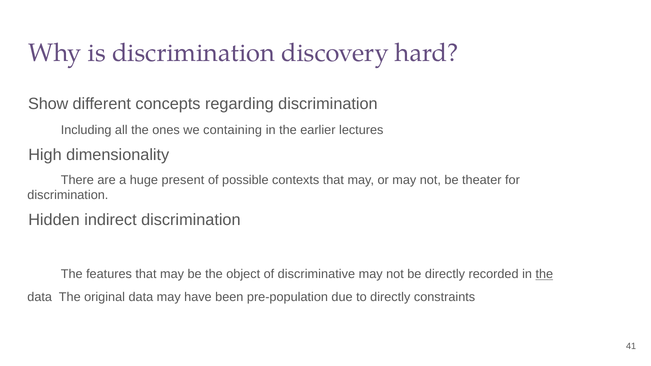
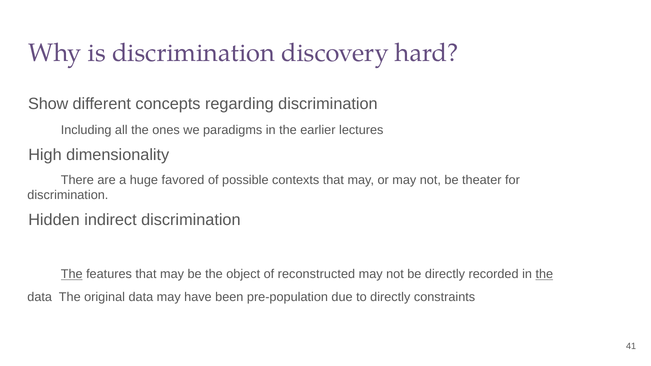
containing: containing -> paradigms (233, 130)
present: present -> favored (183, 180)
The underline: none -> present (72, 274)
discriminative: discriminative -> reconstructed (316, 274)
